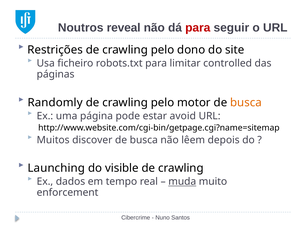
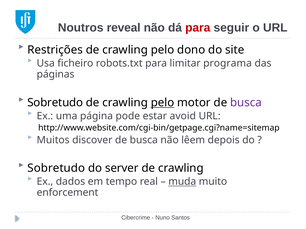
controlled: controlled -> programa (228, 63)
Randomly: Randomly -> Sobretudo (55, 103)
pelo underline: none -> present (163, 103)
busca colour: orange -> purple (246, 103)
Launching: Launching -> Sobretudo (56, 169)
visible: visible -> server (122, 169)
